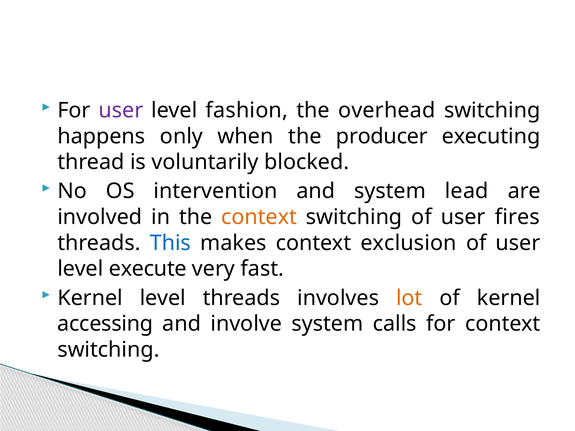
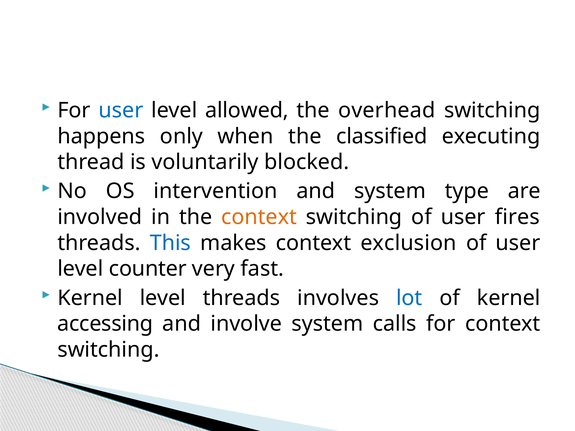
user colour: purple -> blue (121, 110)
fashion: fashion -> allowed (247, 110)
producer: producer -> classified (382, 136)
lead: lead -> type (467, 191)
execute: execute -> counter (148, 269)
lot colour: orange -> blue (409, 298)
